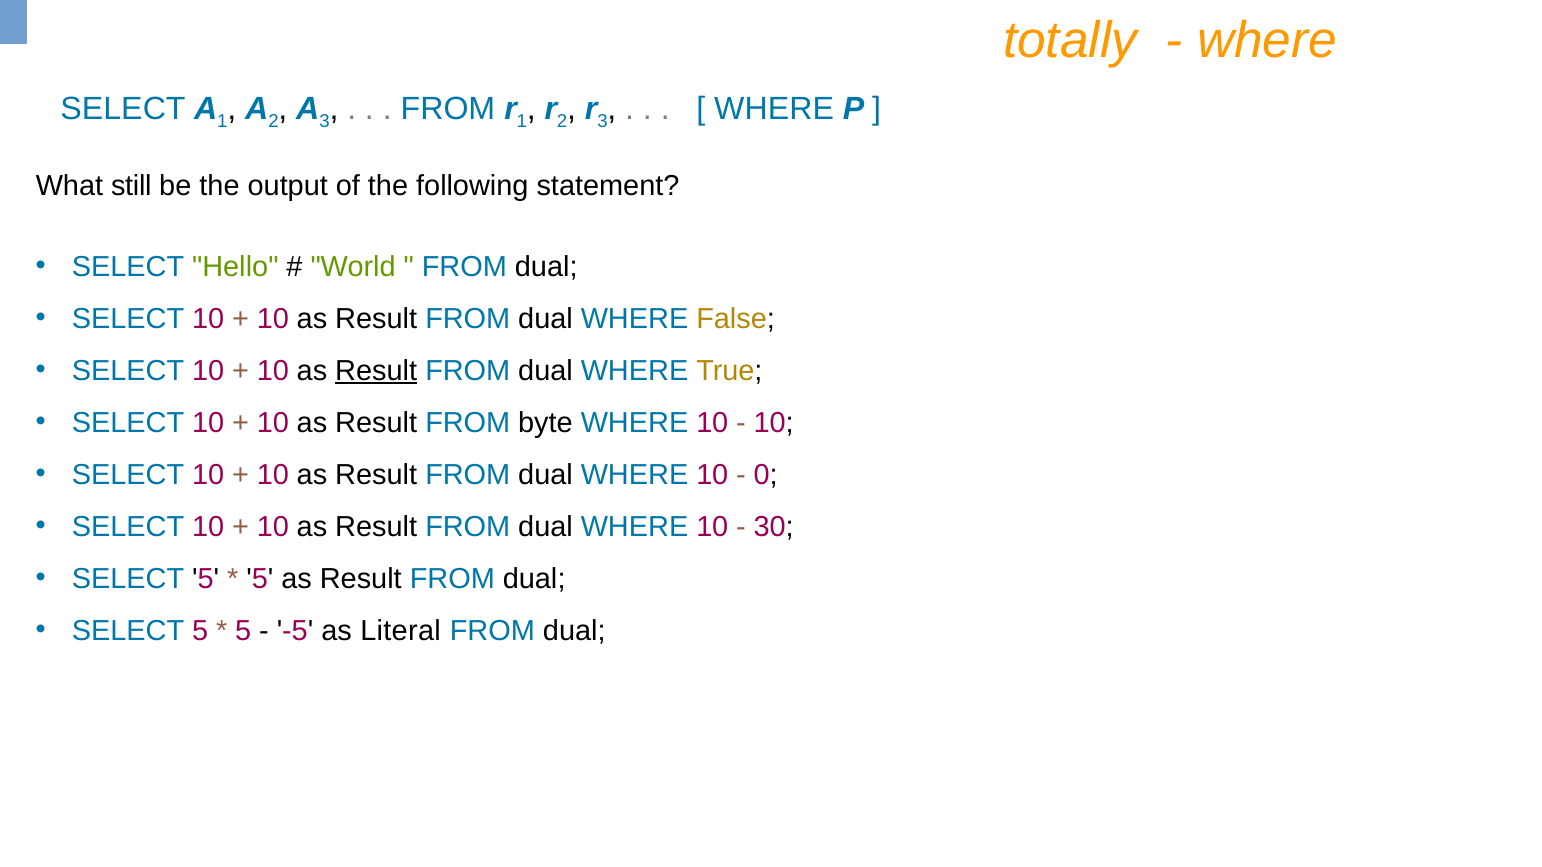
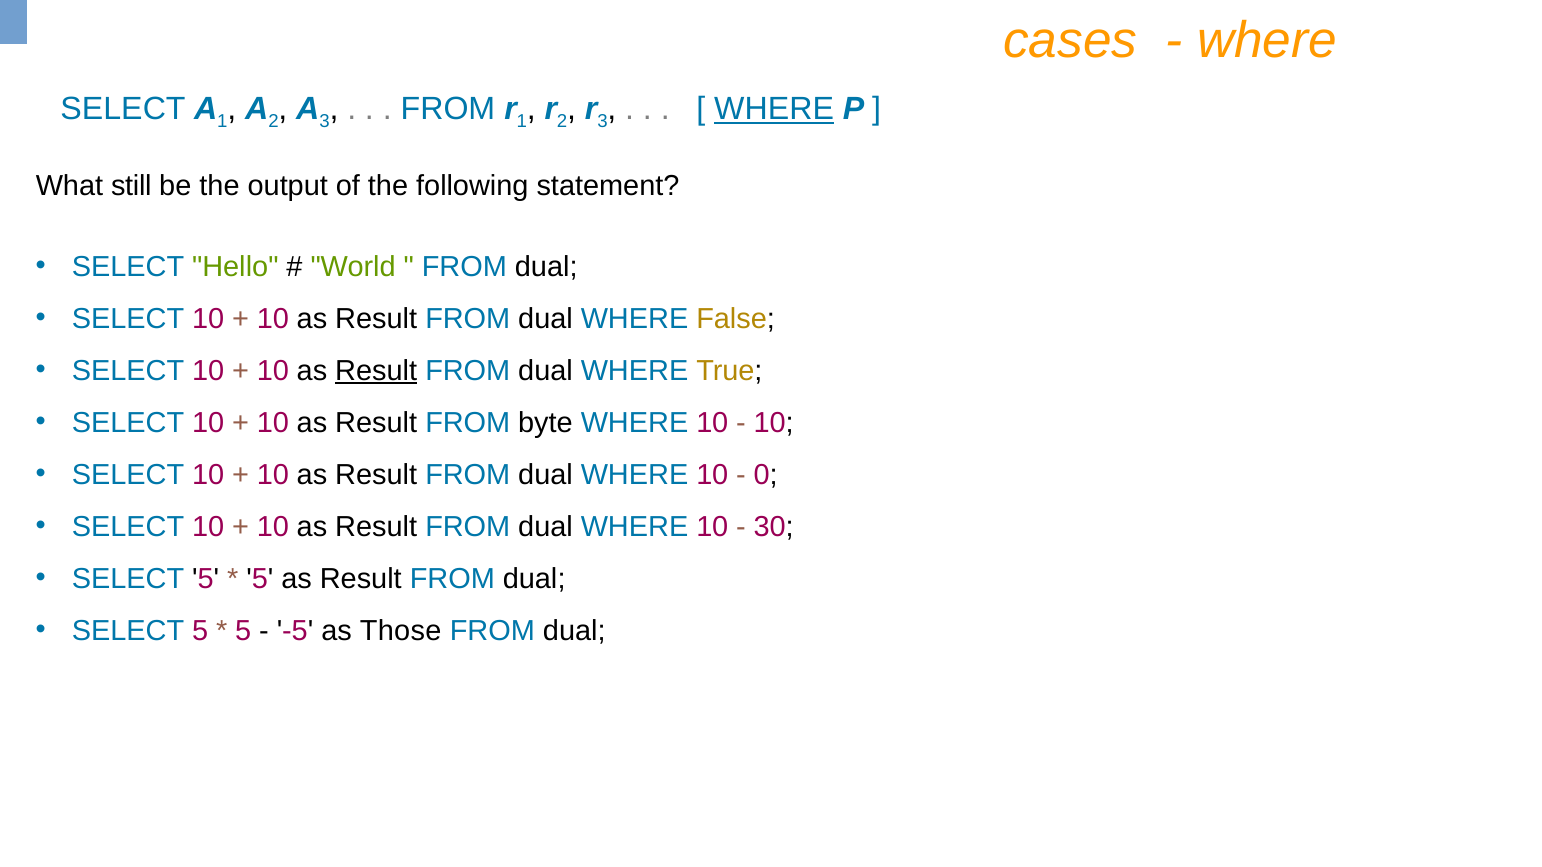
totally: totally -> cases (1070, 40)
WHERE underline: none -> present (774, 109)
Literal: Literal -> Those (401, 631)
